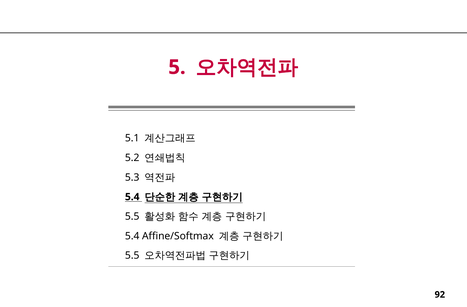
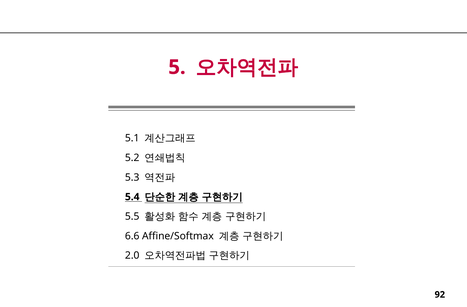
5.4: 5.4 -> 6.6 (132, 236)
5.5: 5.5 -> 2.0 (132, 255)
